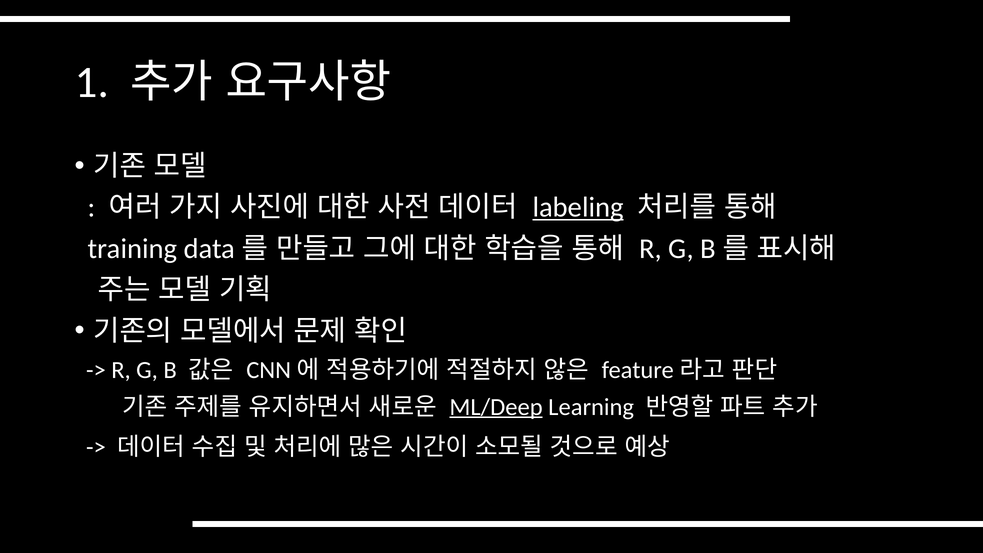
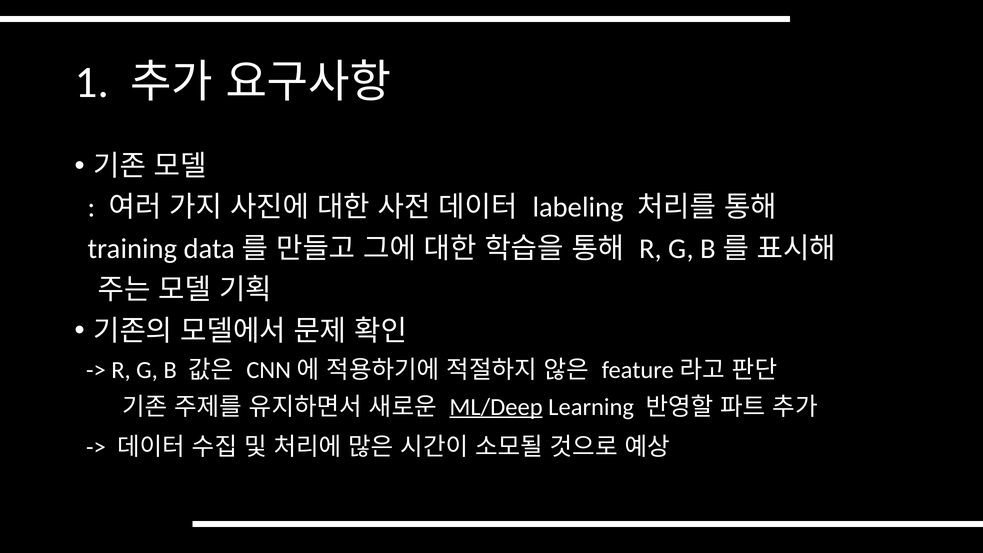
labeling underline: present -> none (578, 207)
